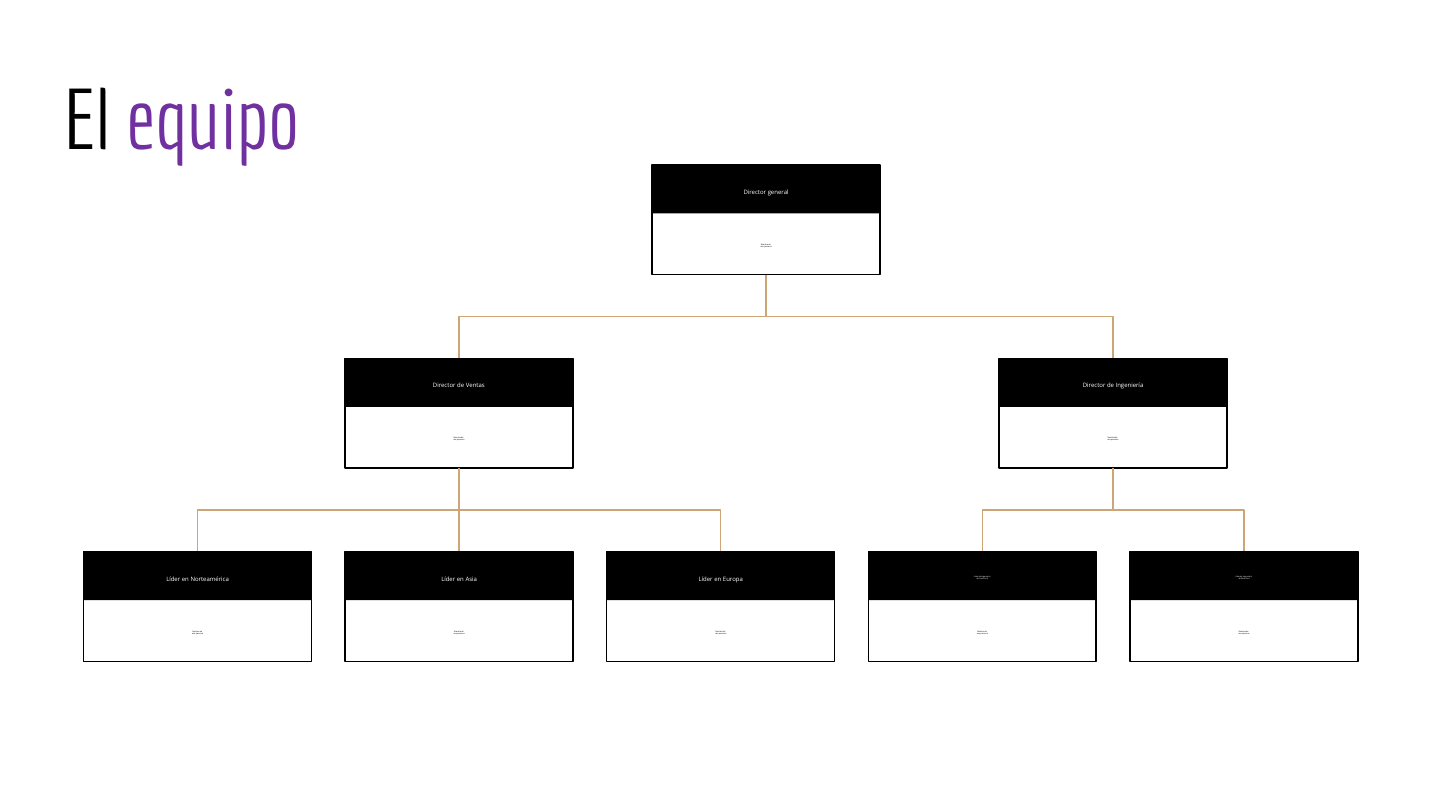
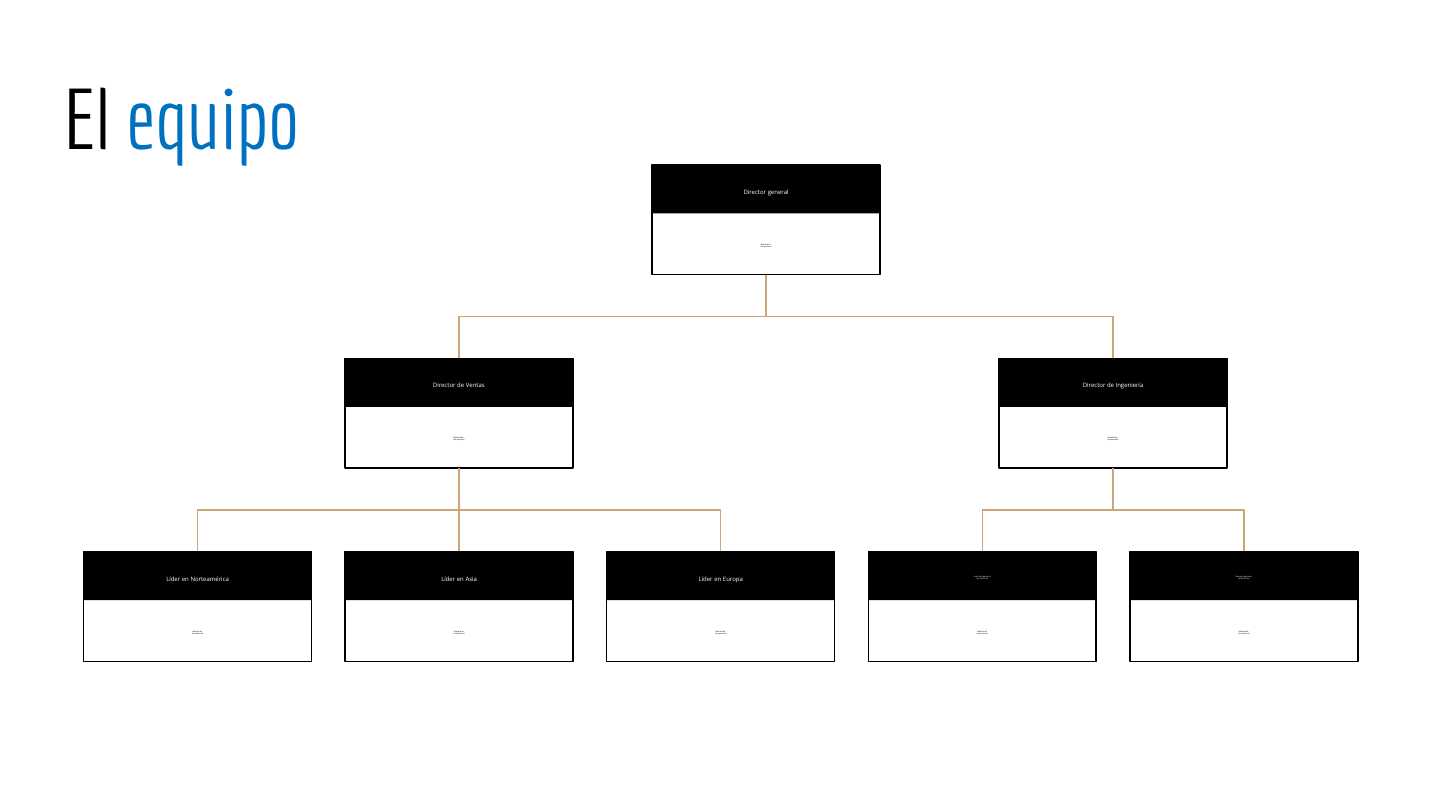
equipo colour: purple -> blue (213, 122)
